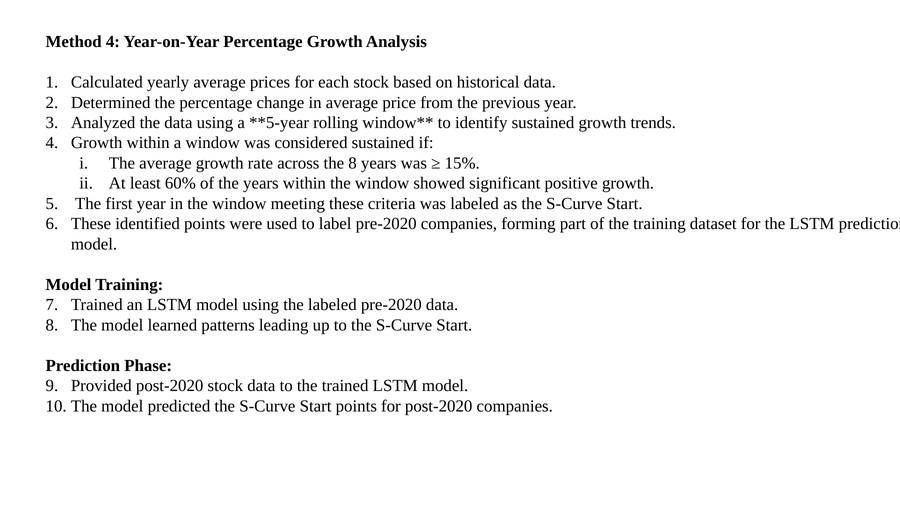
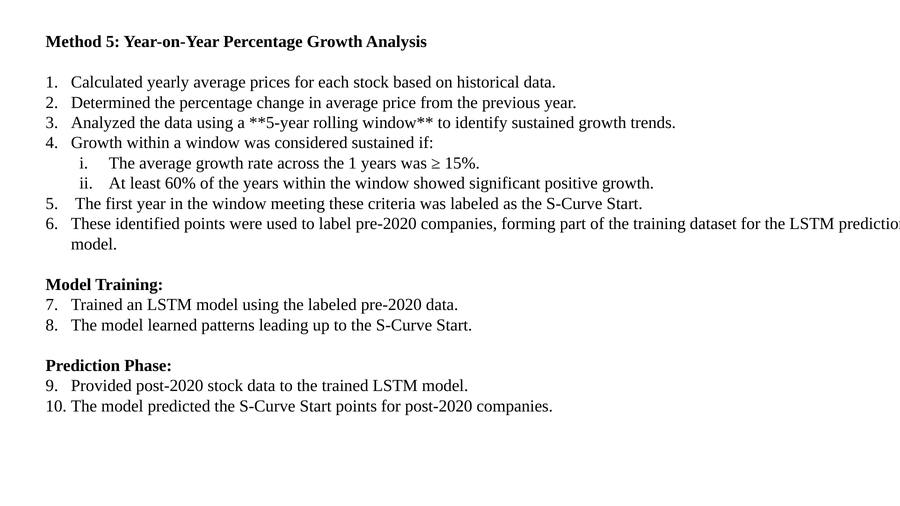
Method 4: 4 -> 5 (113, 42)
the 8: 8 -> 1 (353, 163)
